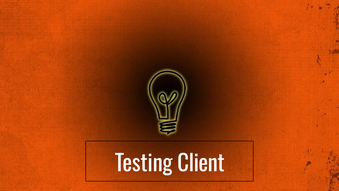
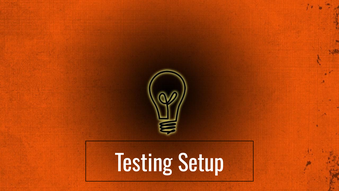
Client: Client -> Setup (201, 164)
